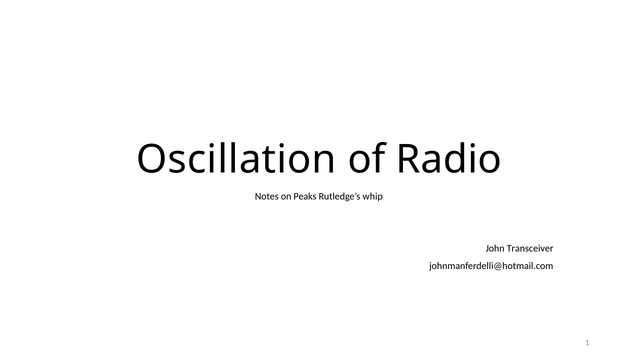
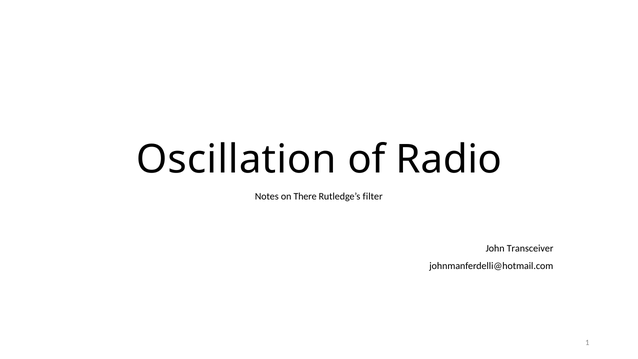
Peaks: Peaks -> There (305, 196)
whip: whip -> filter (373, 196)
